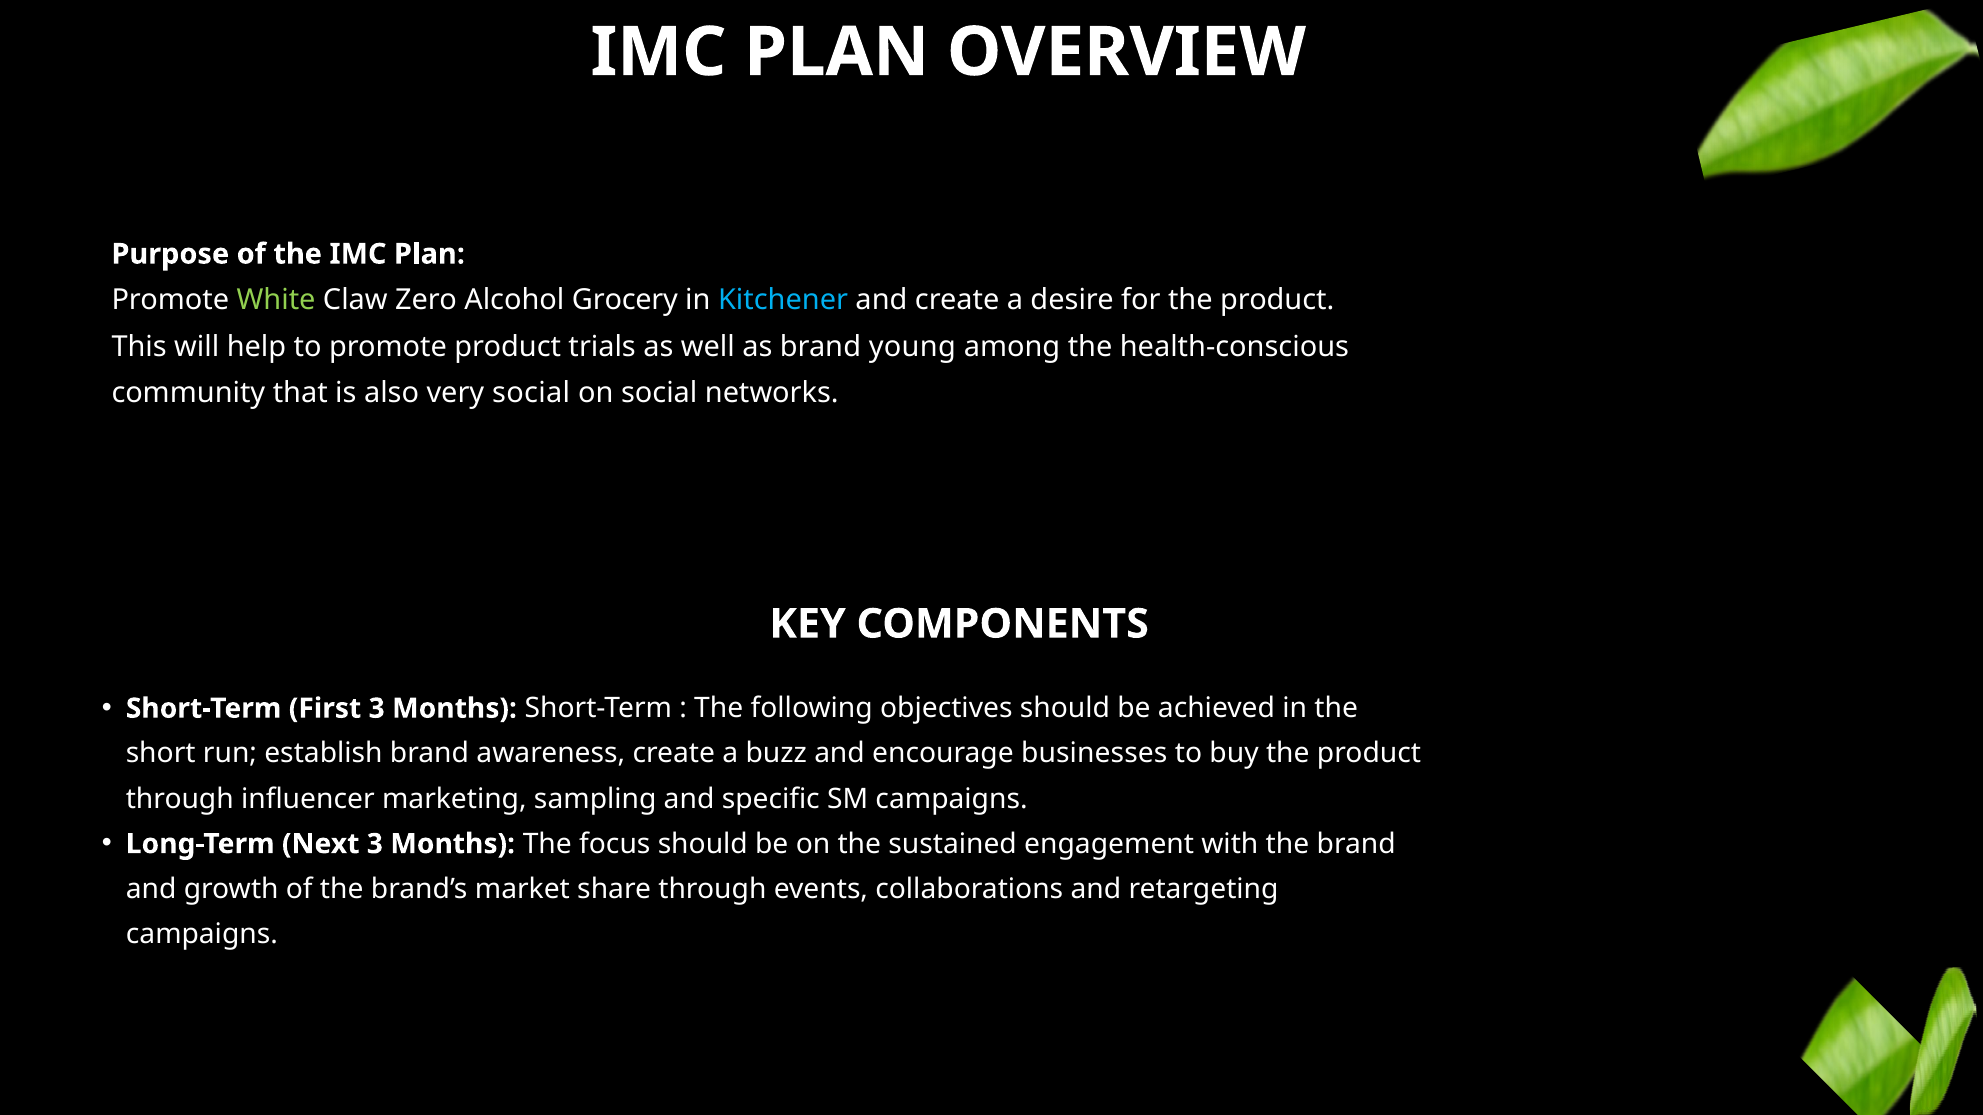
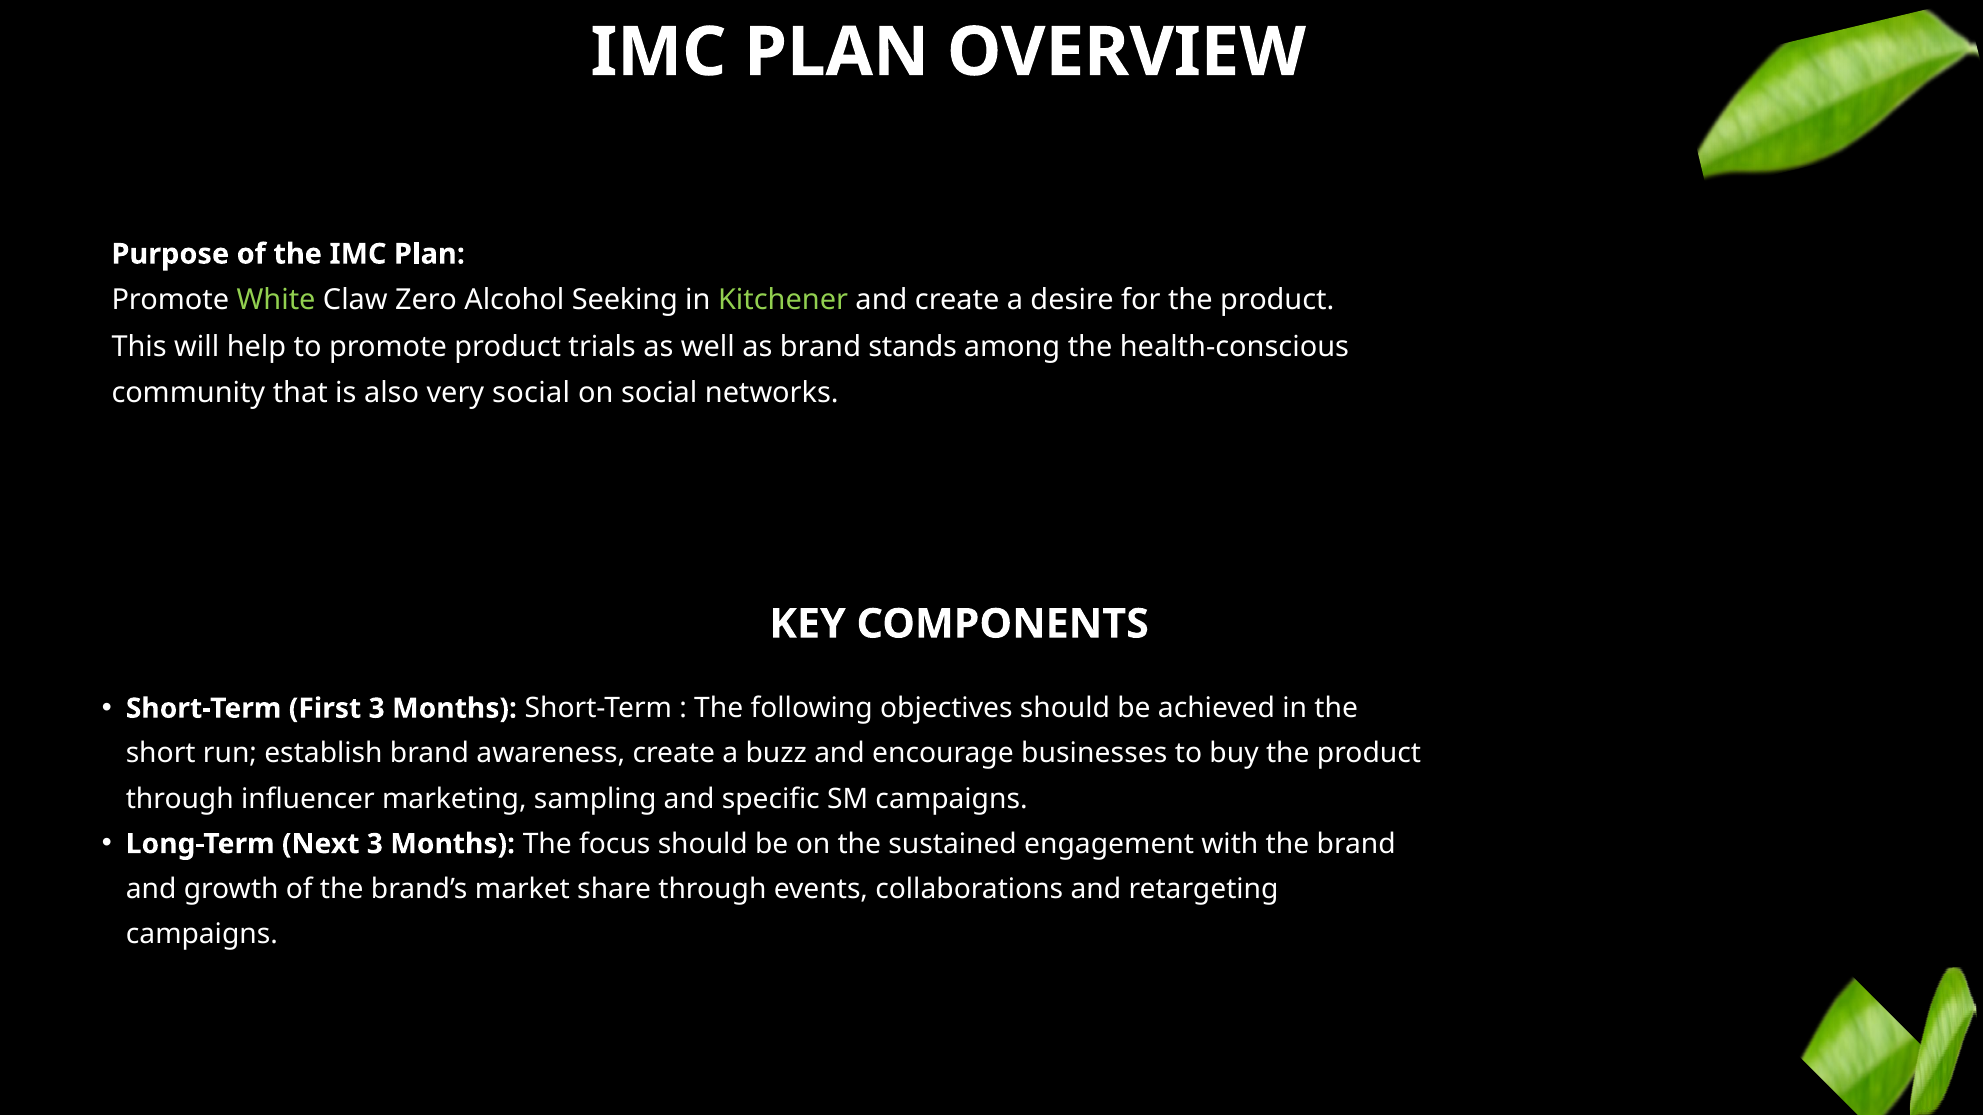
Grocery: Grocery -> Seeking (625, 300)
Kitchener colour: light blue -> light green (783, 300)
young: young -> stands (913, 347)
